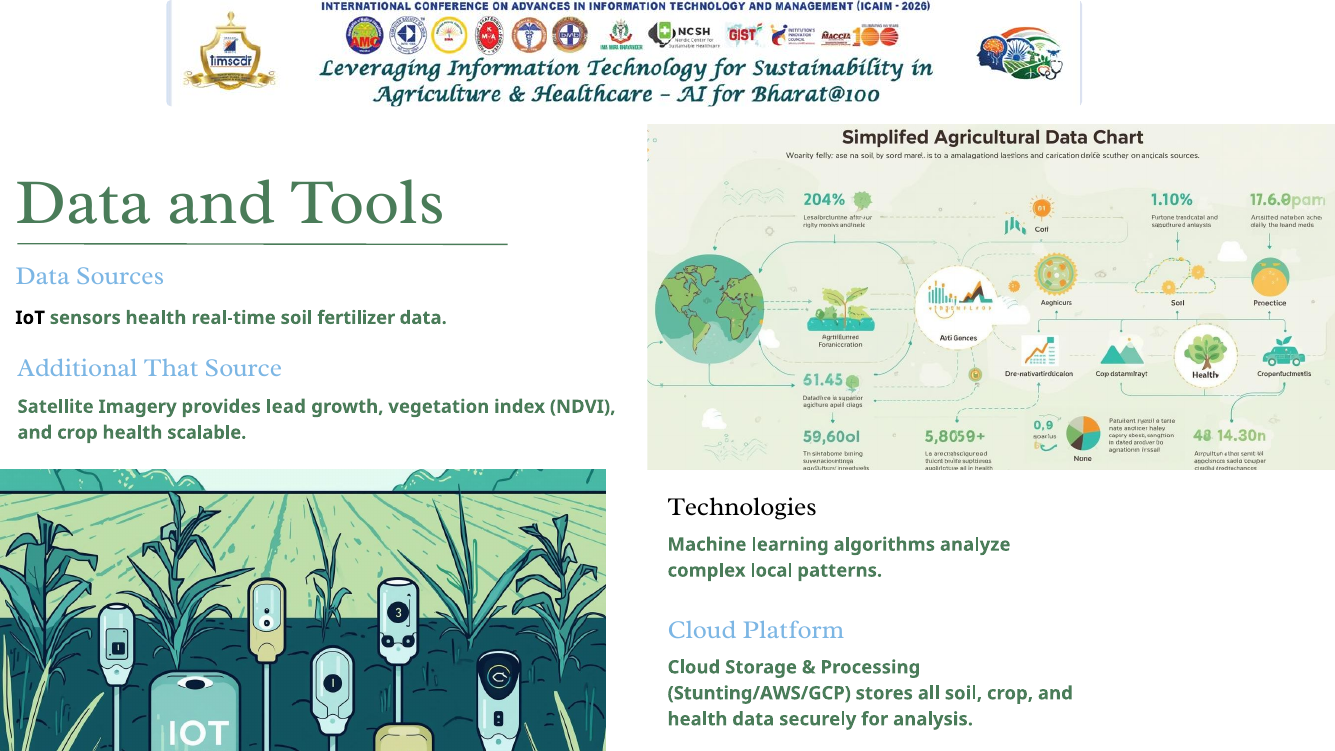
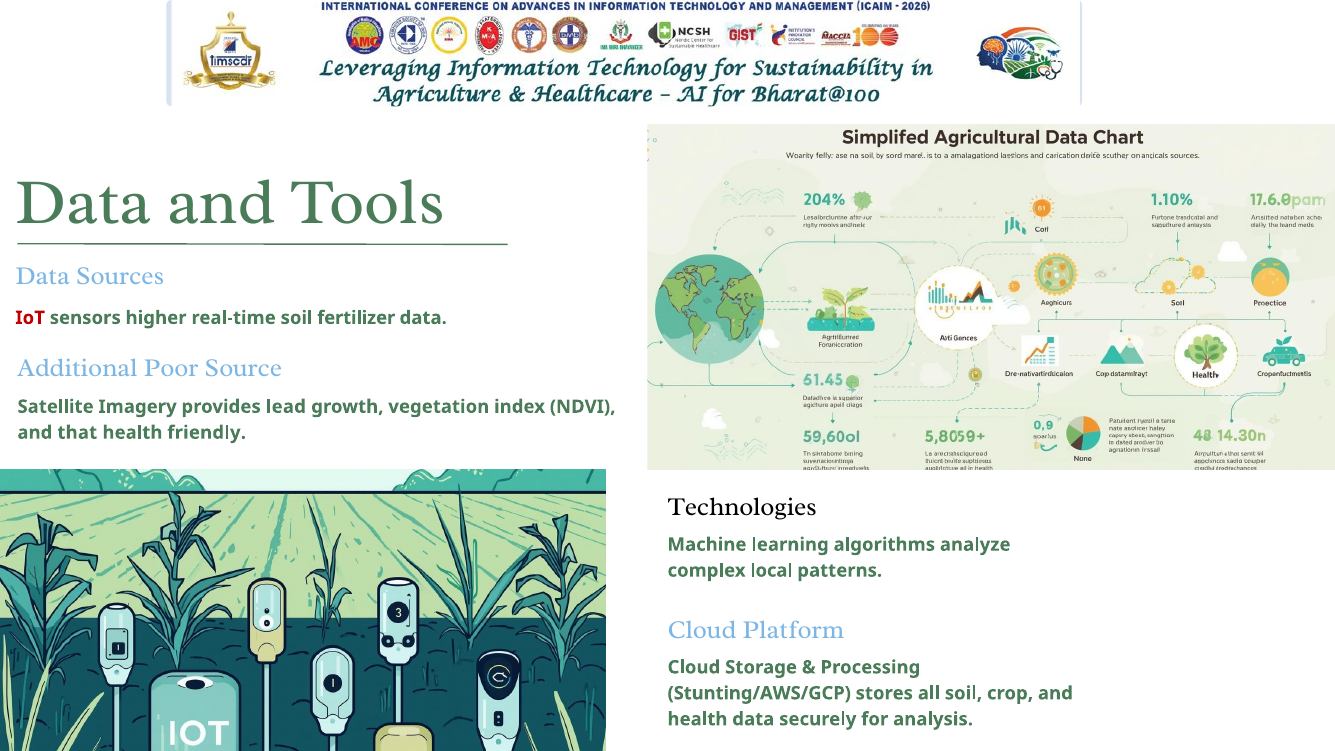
IoT colour: black -> red (30, 318)
sensors health: health -> higher (156, 318)
That: That -> Poor (171, 368)
and crop: crop -> that (77, 433)
scalable: scalable -> friendly (207, 433)
